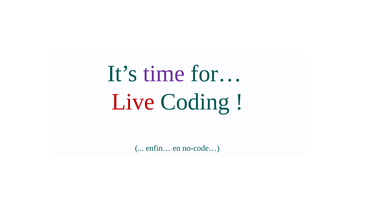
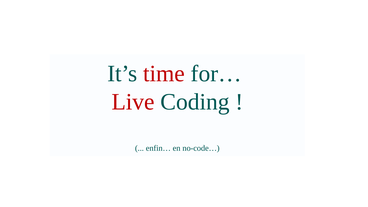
time colour: purple -> red (164, 74)
